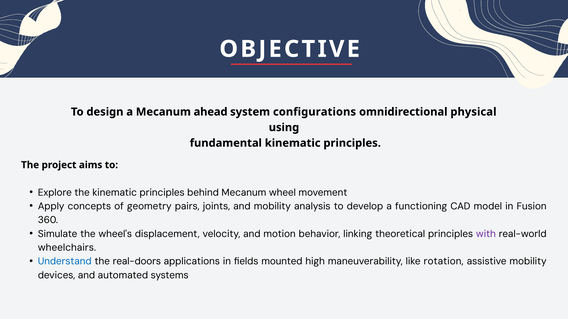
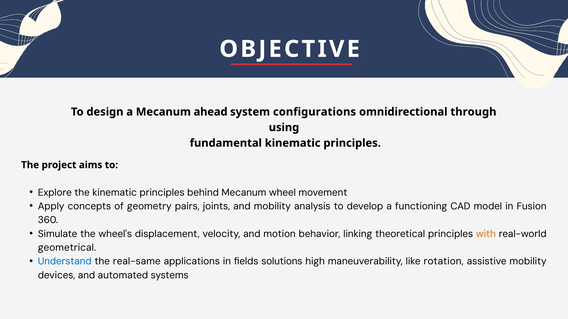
physical: physical -> through (473, 112)
with colour: purple -> orange (486, 234)
wheelchairs: wheelchairs -> geometrical (67, 248)
real-doors: real-doors -> real-same (137, 262)
mounted: mounted -> solutions (282, 262)
